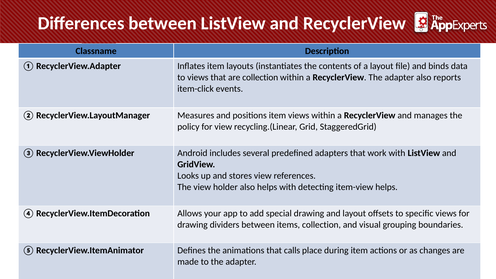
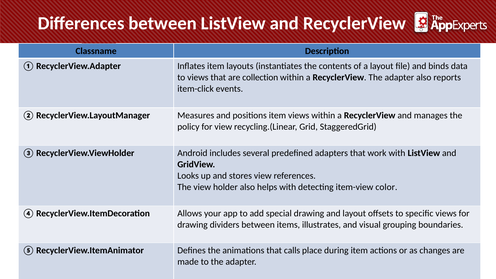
item-view helps: helps -> color (386, 187)
items collection: collection -> illustrates (321, 225)
